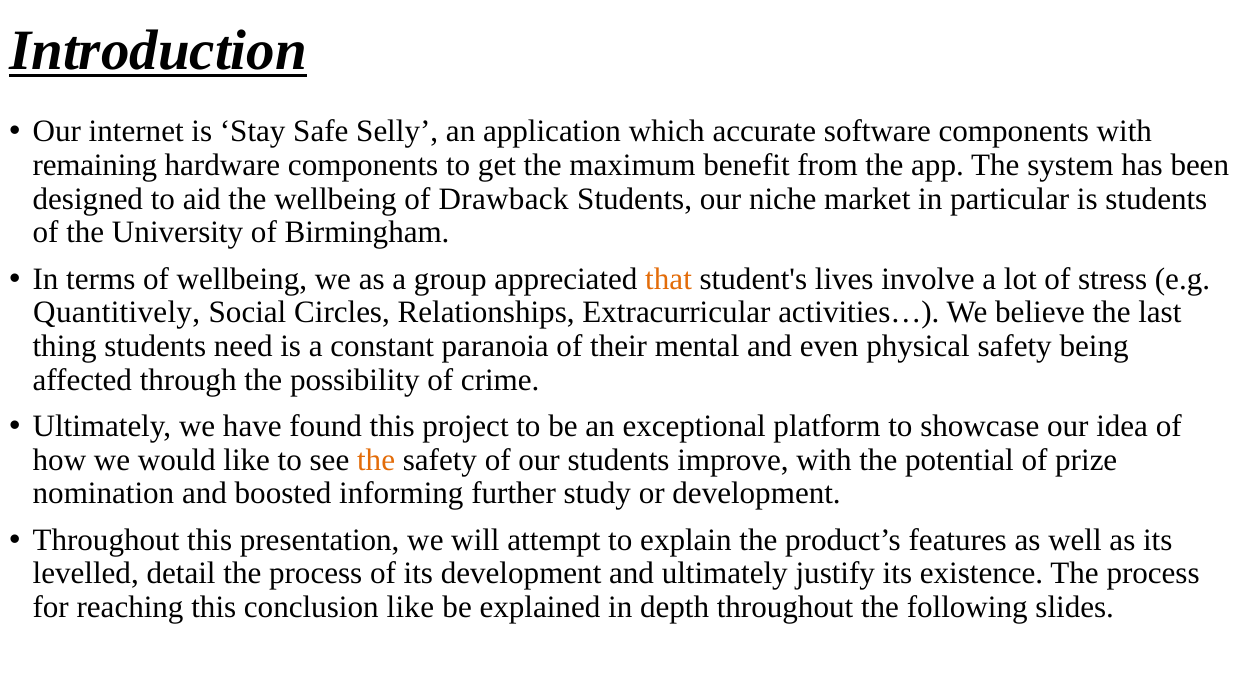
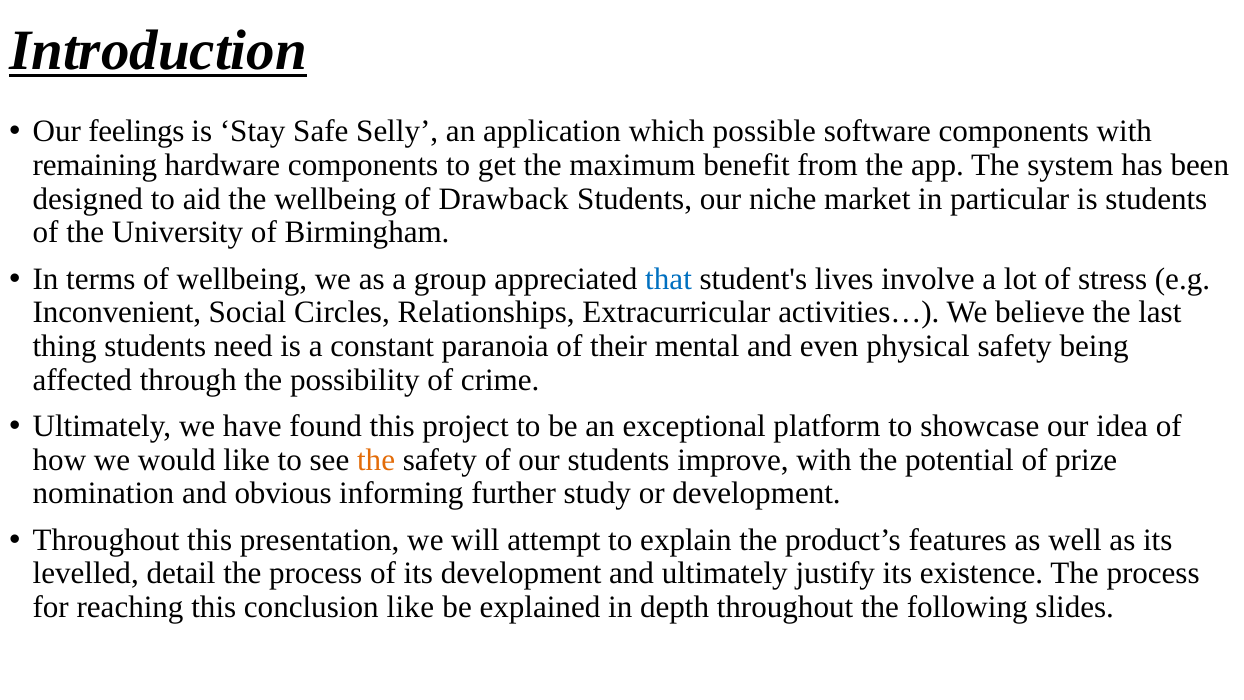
internet: internet -> feelings (136, 132)
accurate: accurate -> possible (764, 132)
that colour: orange -> blue (669, 279)
Quantitively: Quantitively -> Inconvenient (117, 312)
boosted: boosted -> obvious (283, 493)
